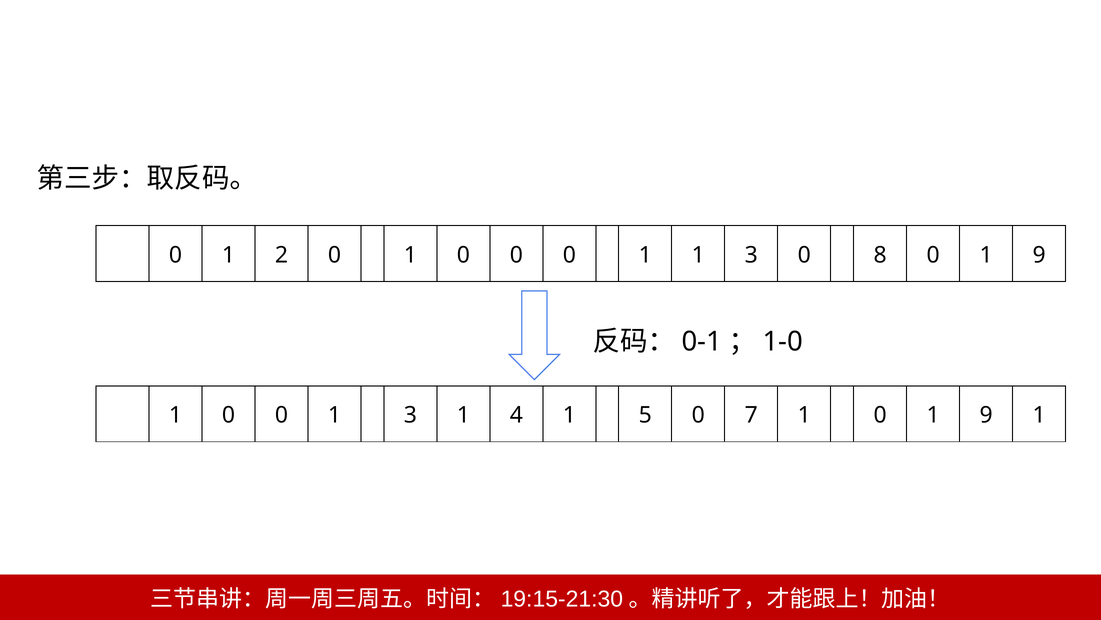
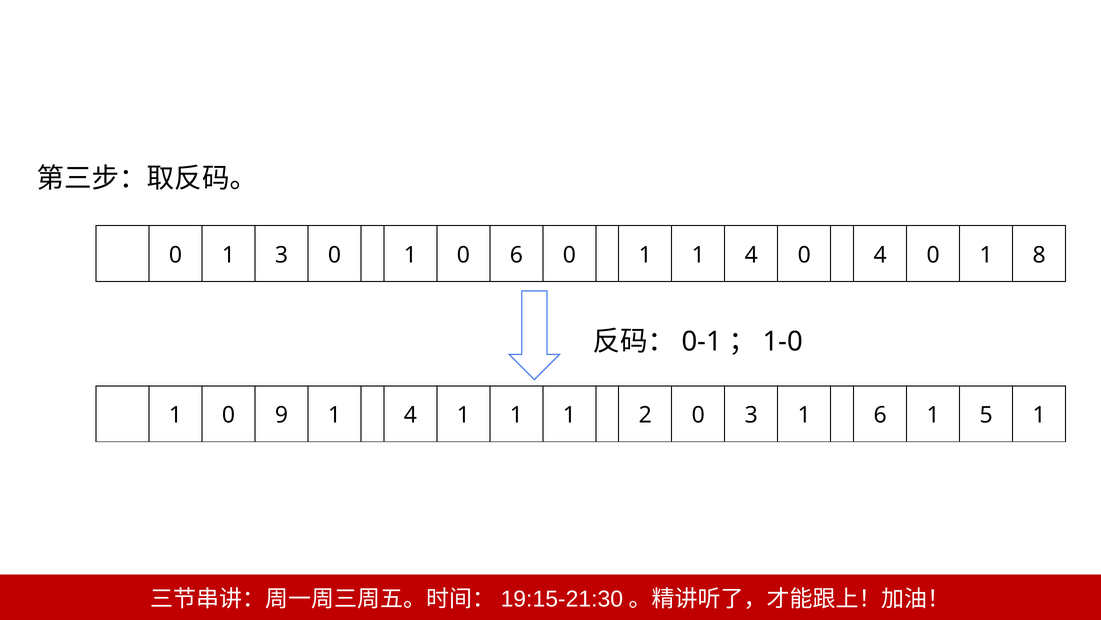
1 2: 2 -> 3 (281, 255)
0 1 0 0: 0 -> 6 (516, 255)
1 1 3: 3 -> 4 (751, 255)
0 8: 8 -> 4 (880, 255)
9: 9 -> 8 (1039, 255)
0: 0 -> 9 (281, 415)
3: 3 -> 4 (410, 415)
4: 4 -> 1 (516, 415)
5: 5 -> 2 (645, 415)
0 7: 7 -> 3 (751, 415)
0: 0 -> 6 (880, 415)
9: 9 -> 5 (986, 415)
